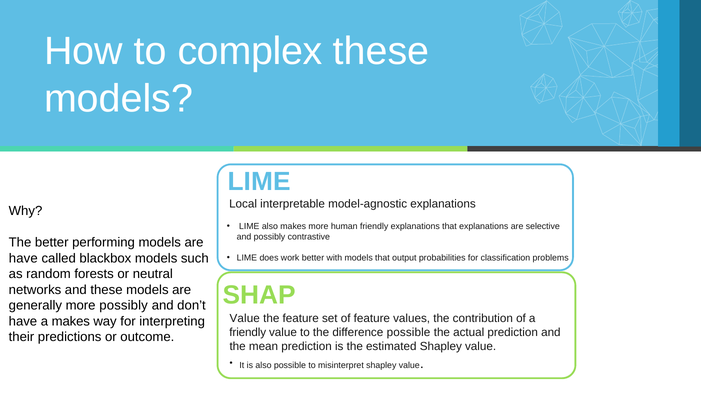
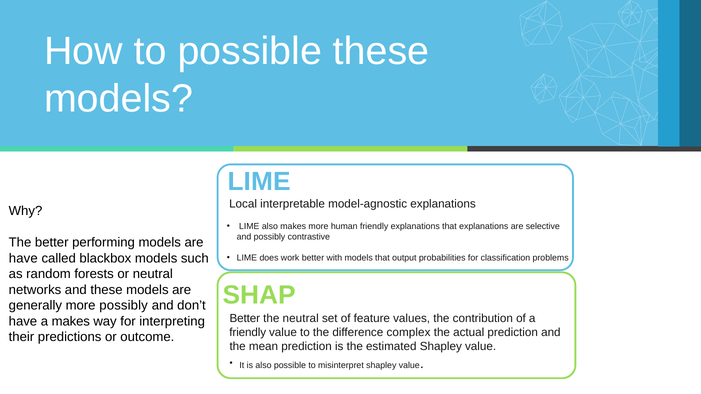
to complex: complex -> possible (250, 51)
Value: Value -> Better (245, 318)
the feature: feature -> neutral (301, 318)
difference possible: possible -> complex (409, 333)
